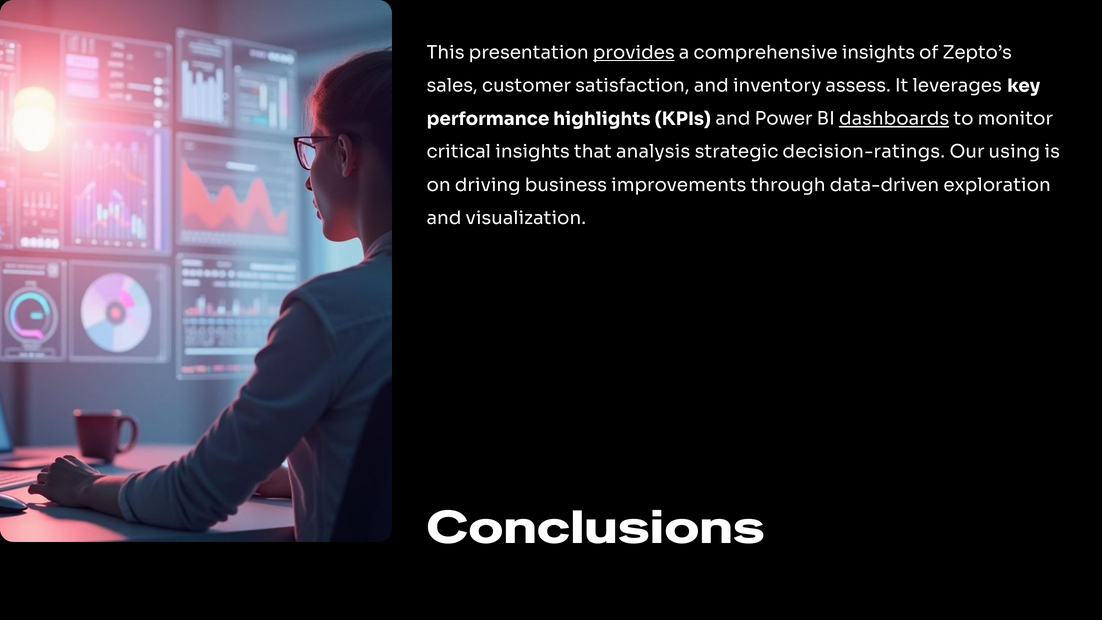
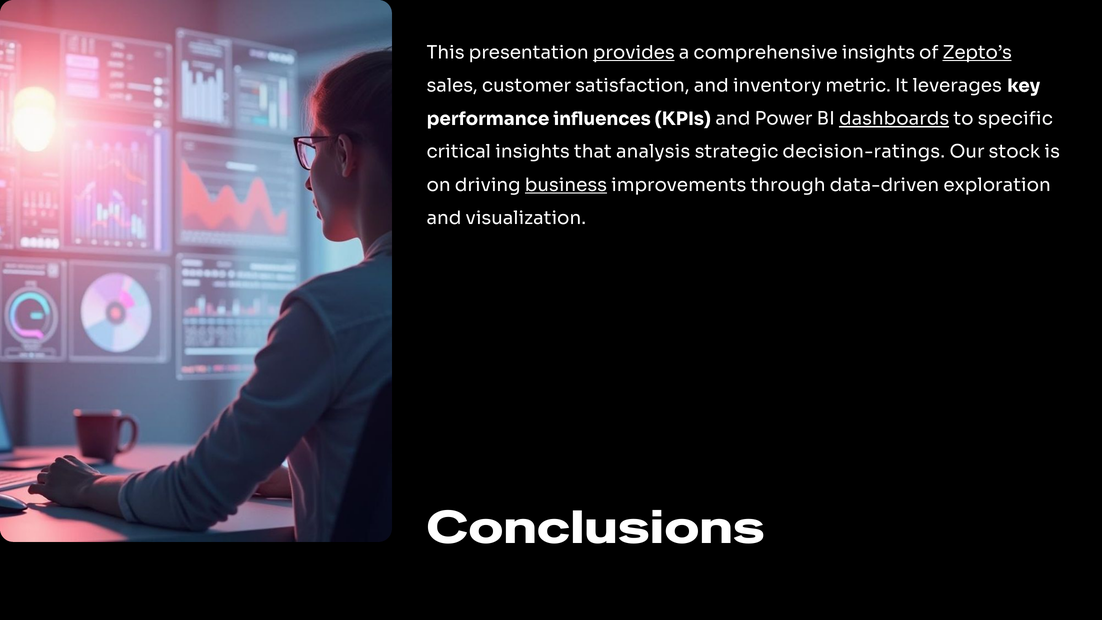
Zepto’s underline: none -> present (977, 53)
assess: assess -> metric (858, 86)
highlights: highlights -> influences (602, 119)
monitor: monitor -> specific (1015, 119)
using: using -> stock (1014, 152)
business underline: none -> present (566, 185)
